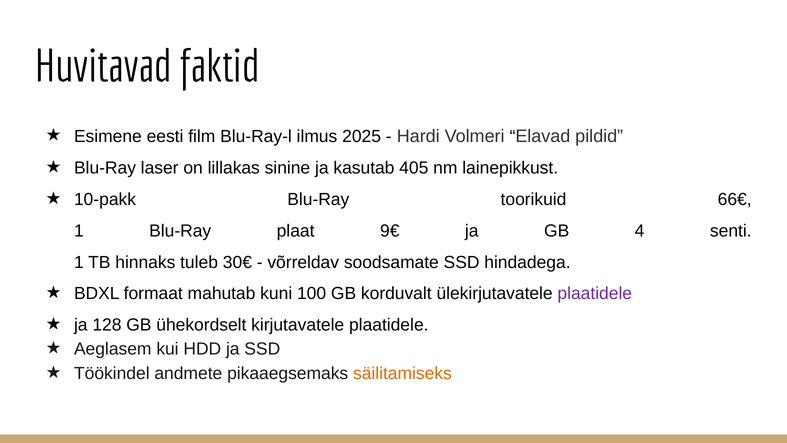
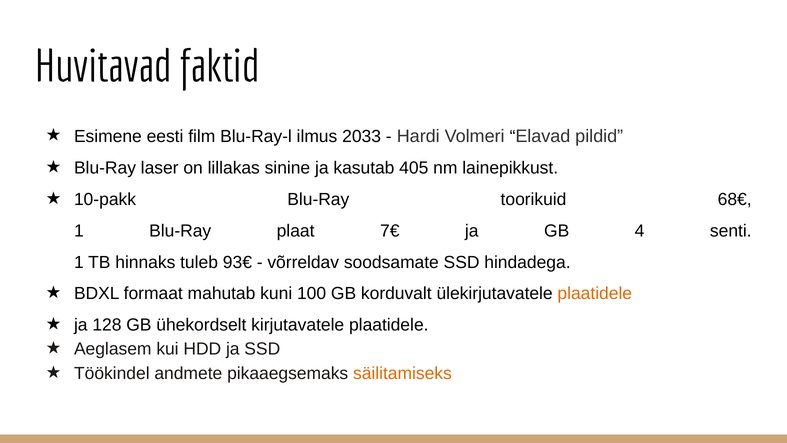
2025: 2025 -> 2033 (362, 136)
66€: 66€ -> 68€ (735, 199)
9€: 9€ -> 7€ (390, 231)
30€: 30€ -> 93€ (237, 262)
plaatidele colour: purple -> orange (595, 293)
